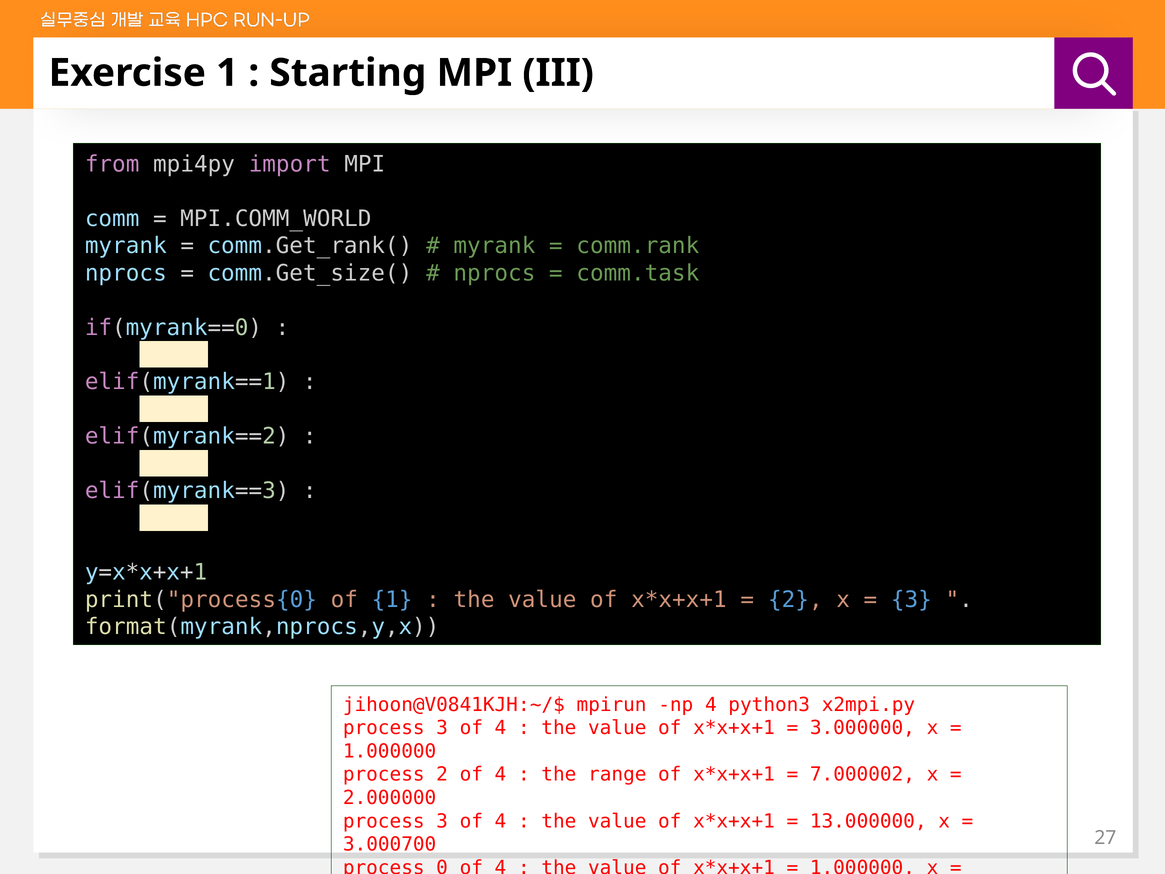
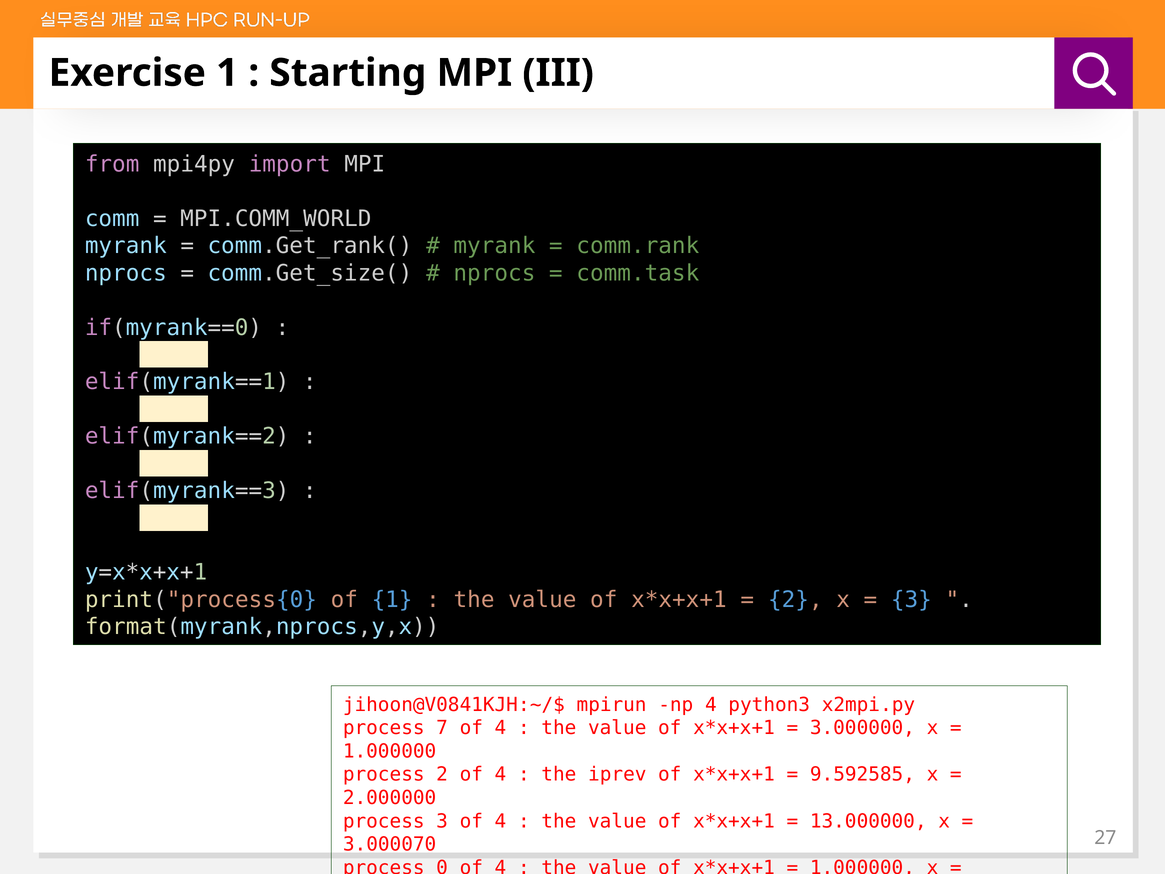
3: 3 -> 7 (442, 728)
range: range -> iprev (617, 774)
7.000002: 7.000002 -> 9.592585 (862, 774)
3.000700: 3.000700 -> 3.000070 (390, 844)
